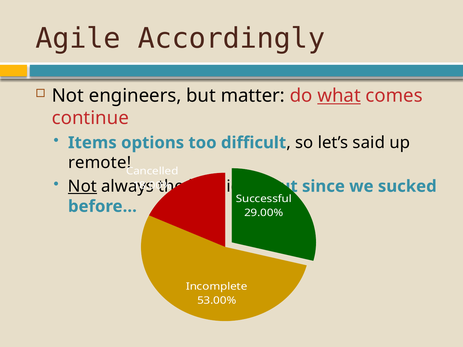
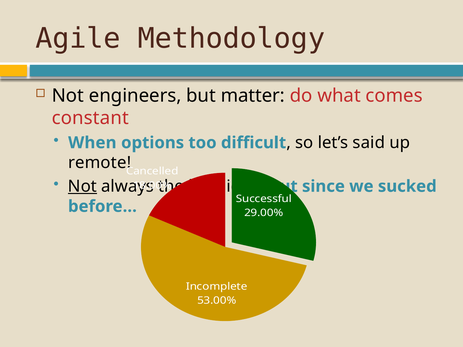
Accordingly: Accordingly -> Methodology (231, 39)
what underline: present -> none (339, 96)
continue: continue -> constant (90, 118)
Items: Items -> When (92, 143)
